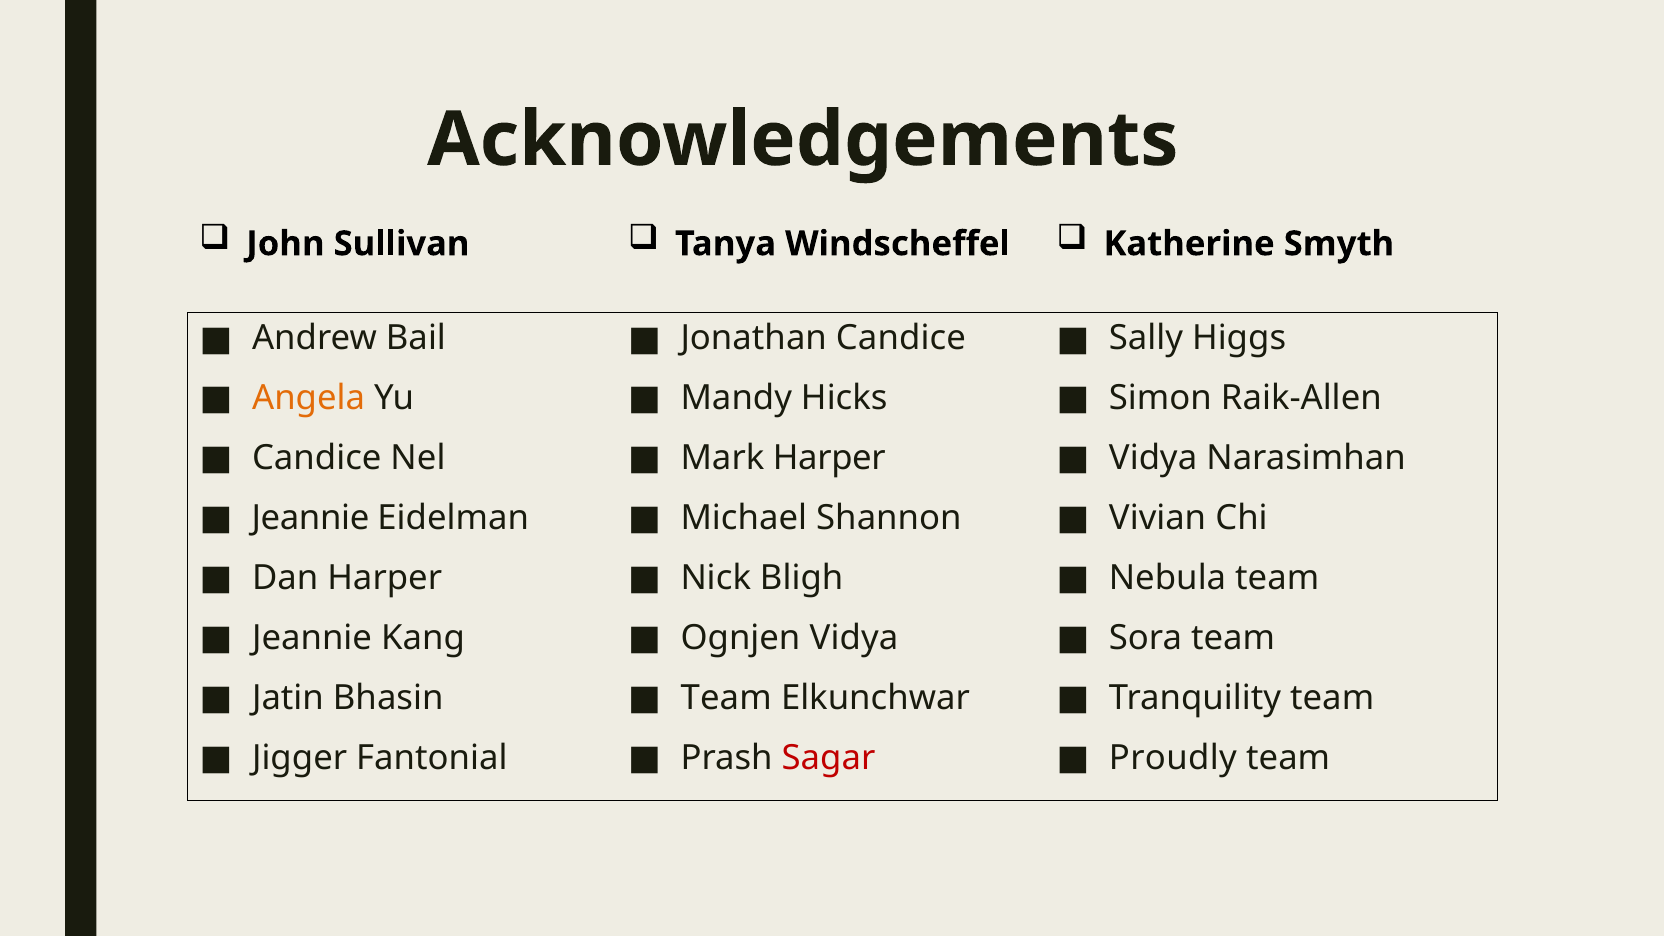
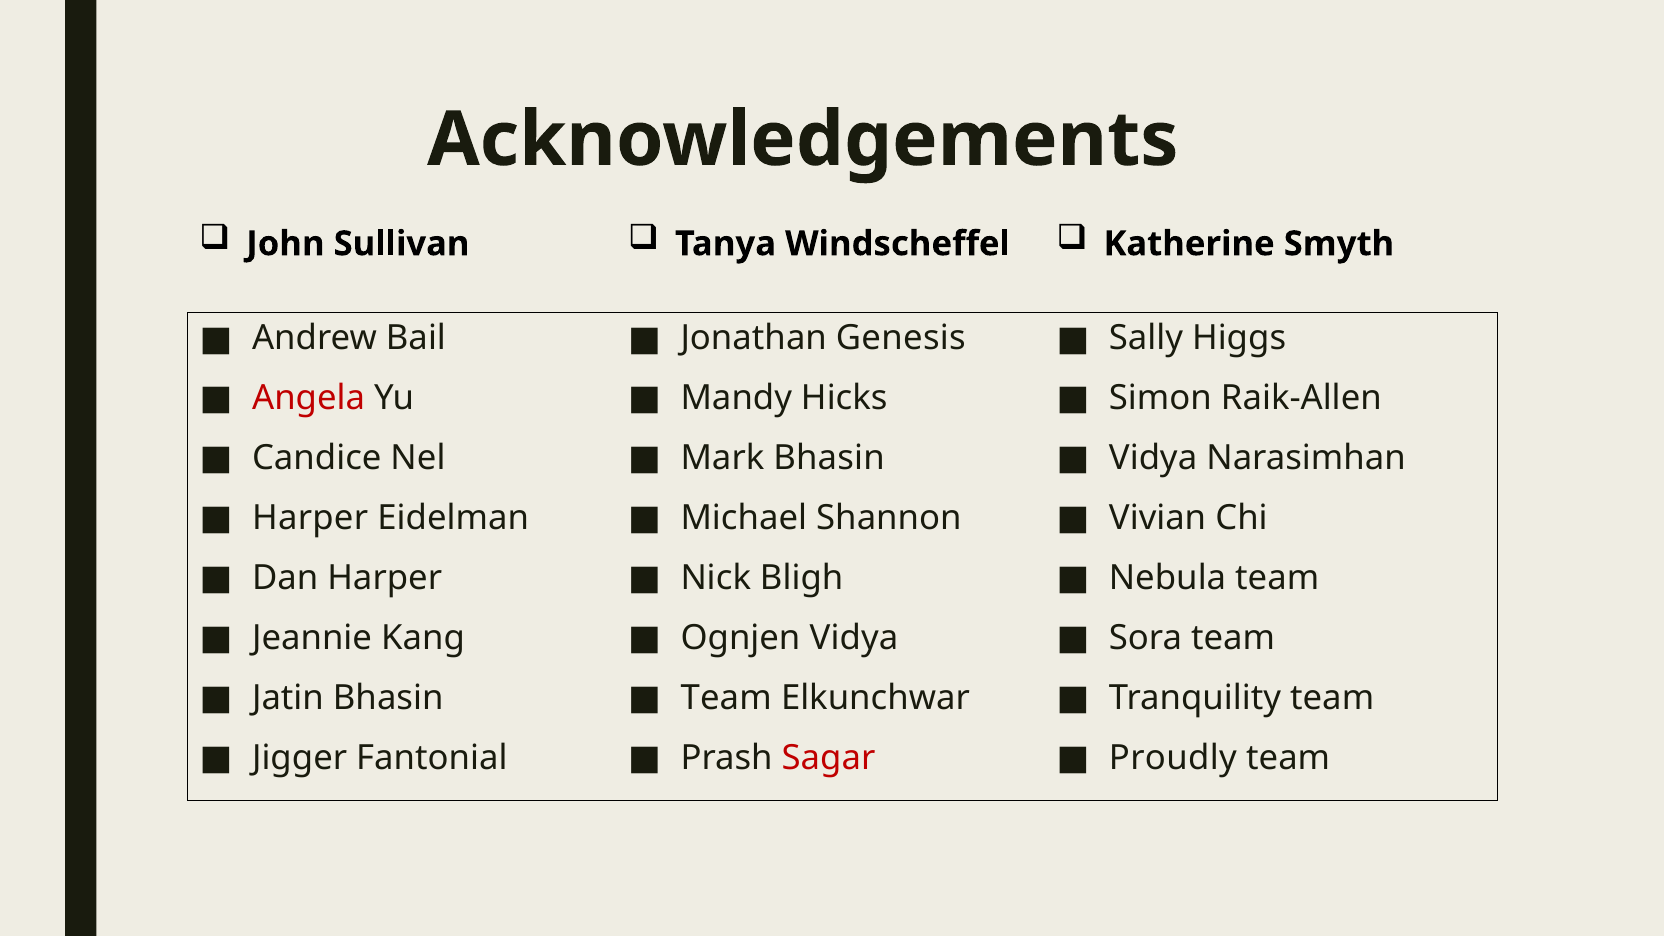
Jonathan Candice: Candice -> Genesis (901, 338)
Angela colour: orange -> red (309, 398)
Mark Harper: Harper -> Bhasin (829, 458)
Jeannie: Jeannie -> Harper (310, 518)
